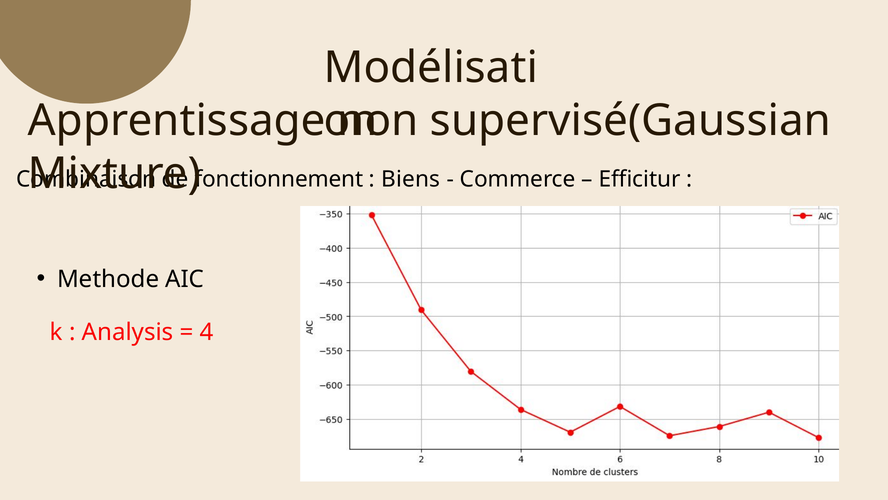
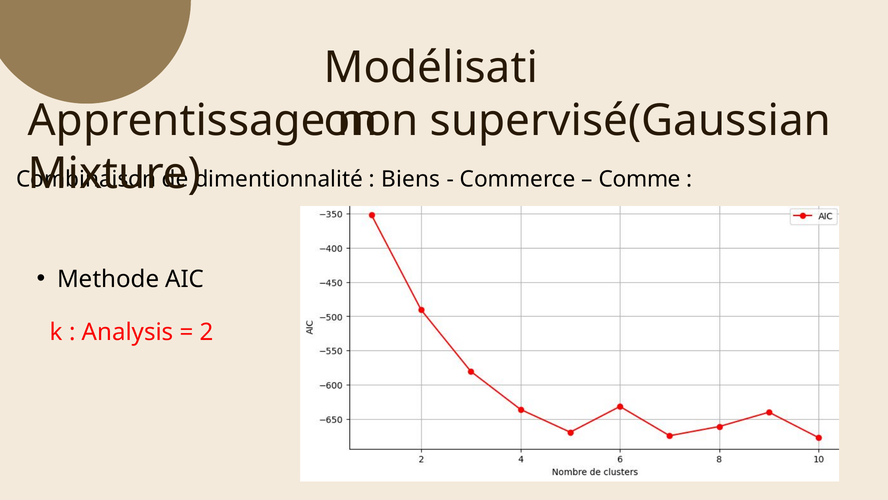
fonctionnement: fonctionnement -> dimentionnalité (279, 179)
Efficitur: Efficitur -> Comme (640, 179)
4: 4 -> 2 (207, 332)
